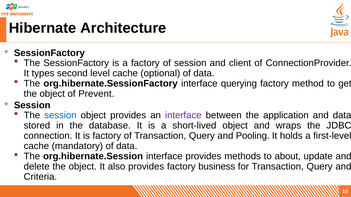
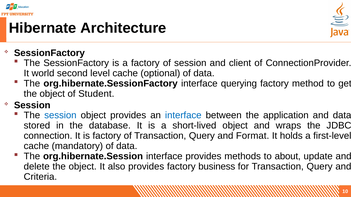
types: types -> world (43, 73)
Prevent: Prevent -> Student (96, 94)
interface colour: purple -> blue (183, 116)
Pooling: Pooling -> Format (253, 136)
